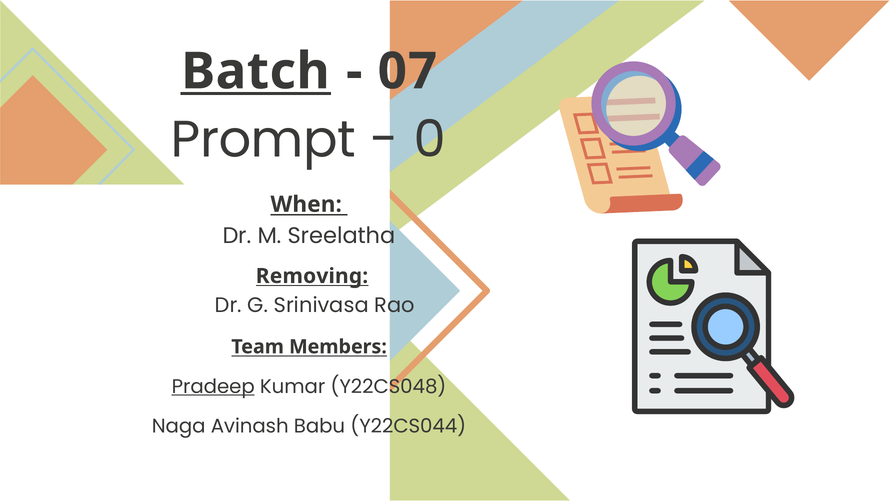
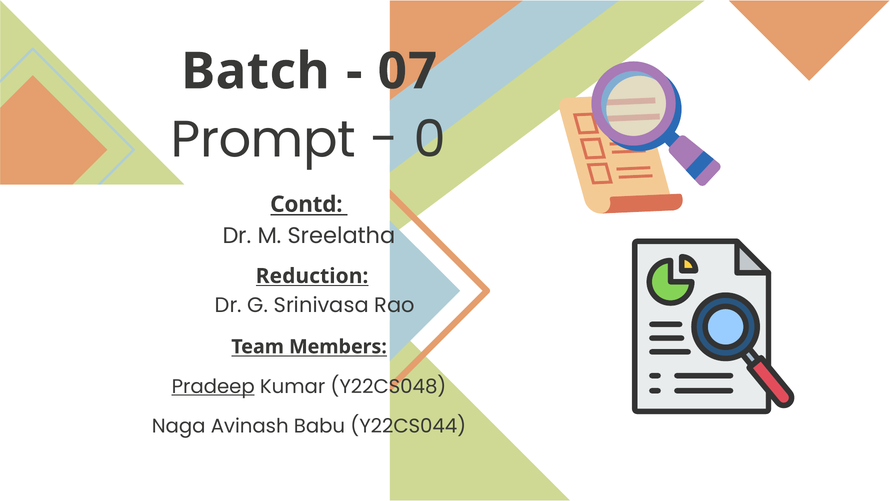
Batch underline: present -> none (255, 71)
When: When -> Contd (306, 204)
Removing: Removing -> Reduction (312, 276)
